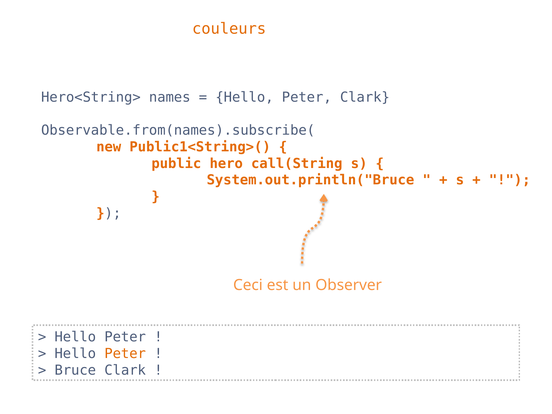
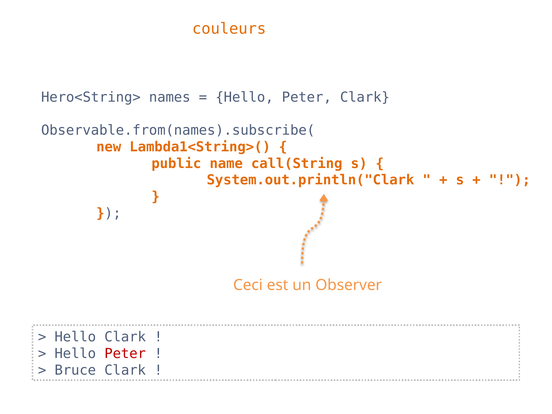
Public1<String>(: Public1<String>( -> Lambda1<String>( (200, 147)
hero: hero -> name (226, 163)
System.out.println("Bruce: System.out.println("Bruce -> System.out.println("Clark (310, 180)
Peter: Peter -> Clark (125, 337)
Peter colour: orange -> red (125, 354)
